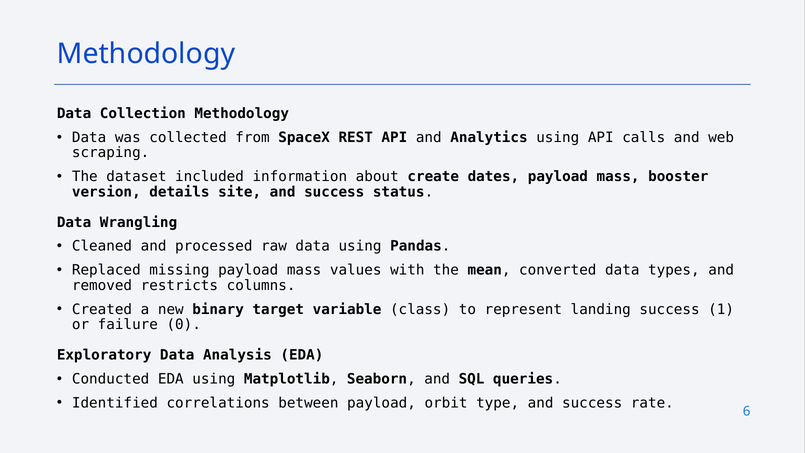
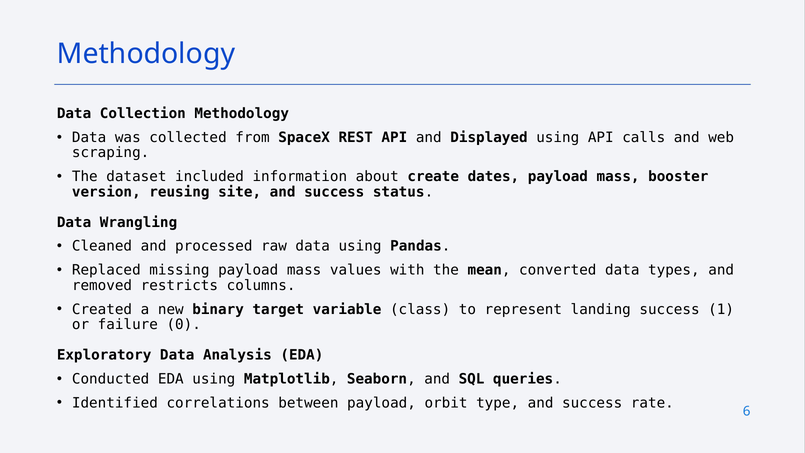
Analytics: Analytics -> Displayed (489, 137)
details: details -> reusing (179, 192)
